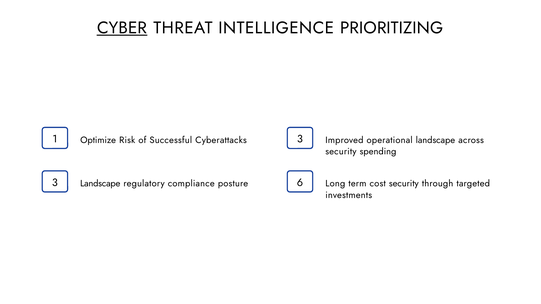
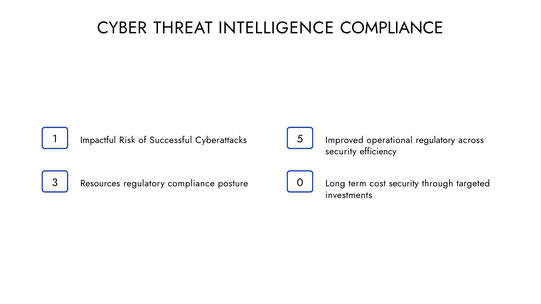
CYBER underline: present -> none (122, 28)
INTELLIGENCE PRIORITIZING: PRIORITIZING -> COMPLIANCE (392, 28)
Optimize: Optimize -> Impactful (98, 140)
Cyberattacks 3: 3 -> 5 (300, 139)
operational landscape: landscape -> regulatory (435, 140)
spending: spending -> efficiency (378, 152)
3 Landscape: Landscape -> Resources (100, 184)
6: 6 -> 0 (300, 183)
